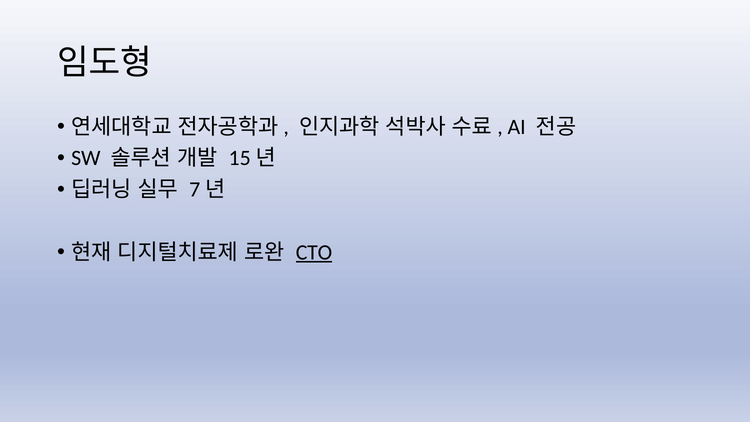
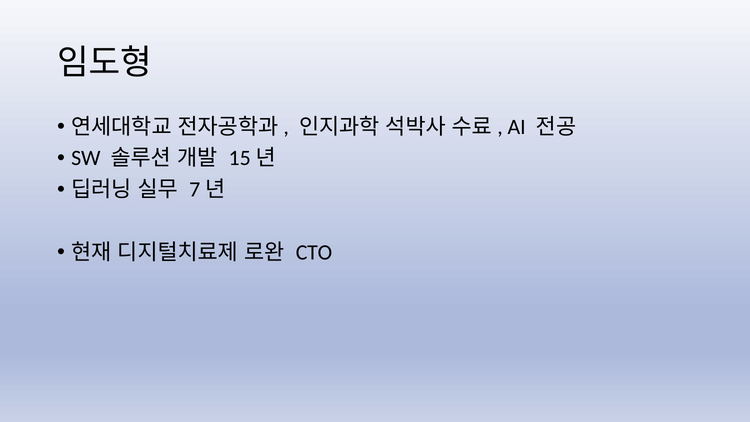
CTO underline: present -> none (314, 252)
